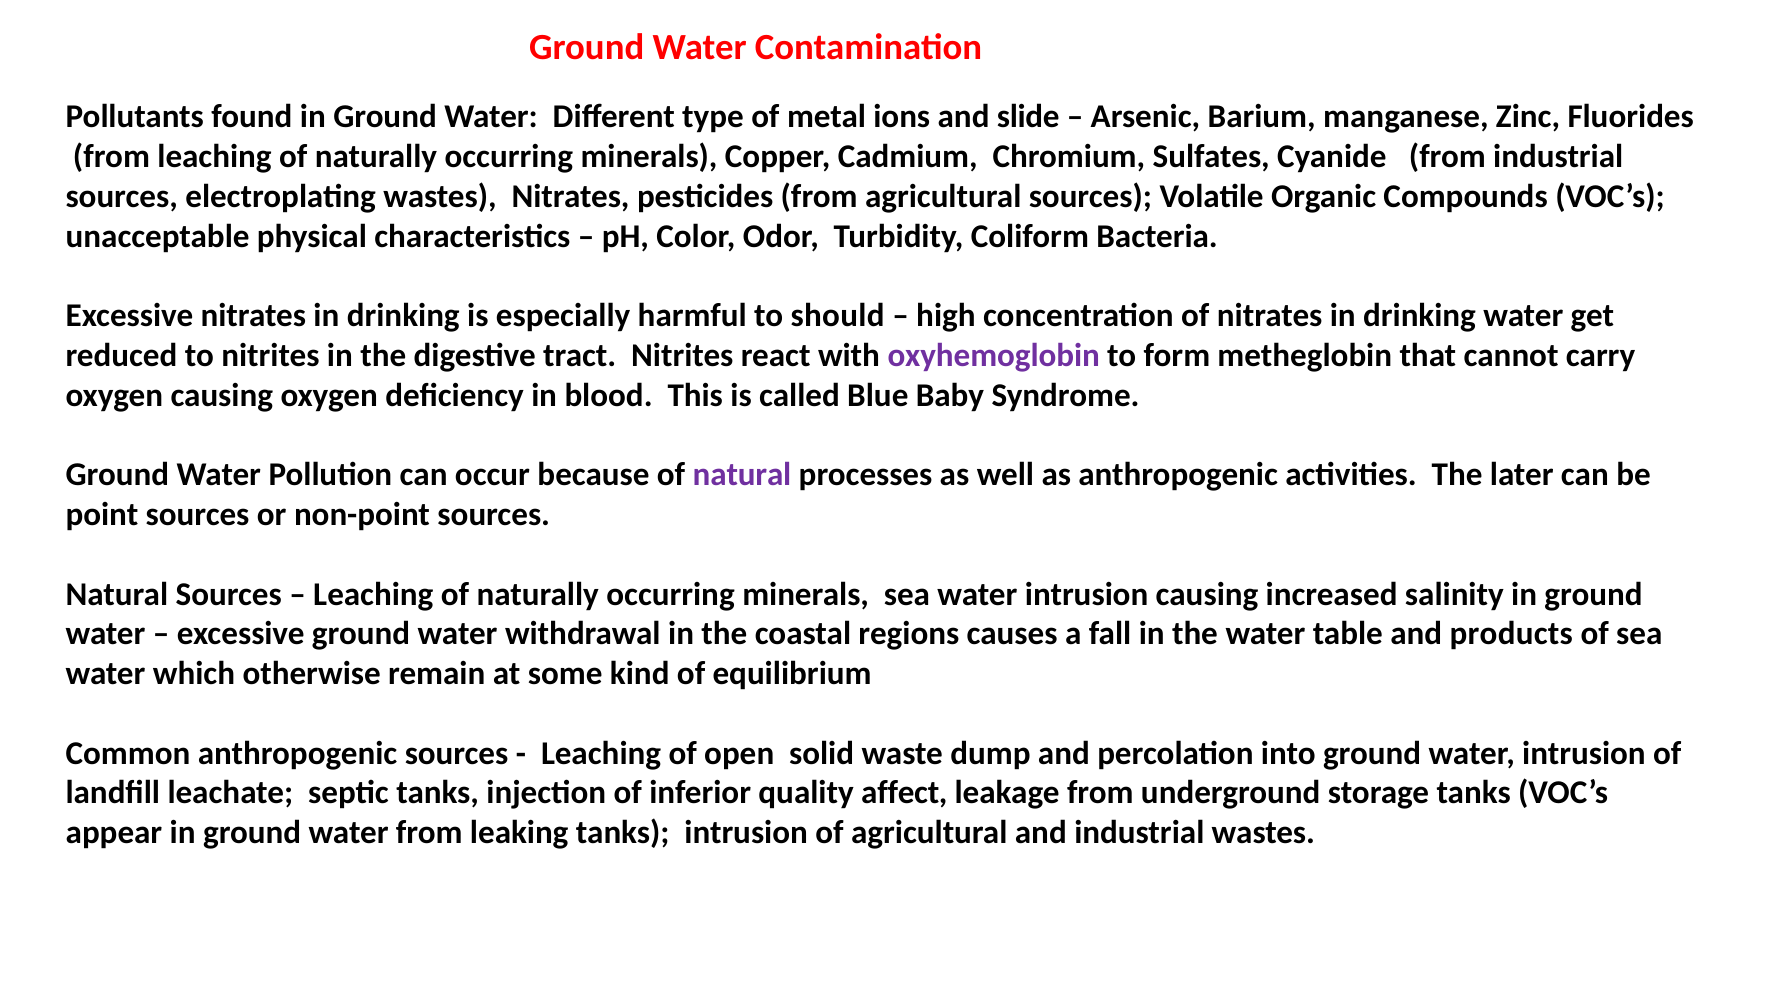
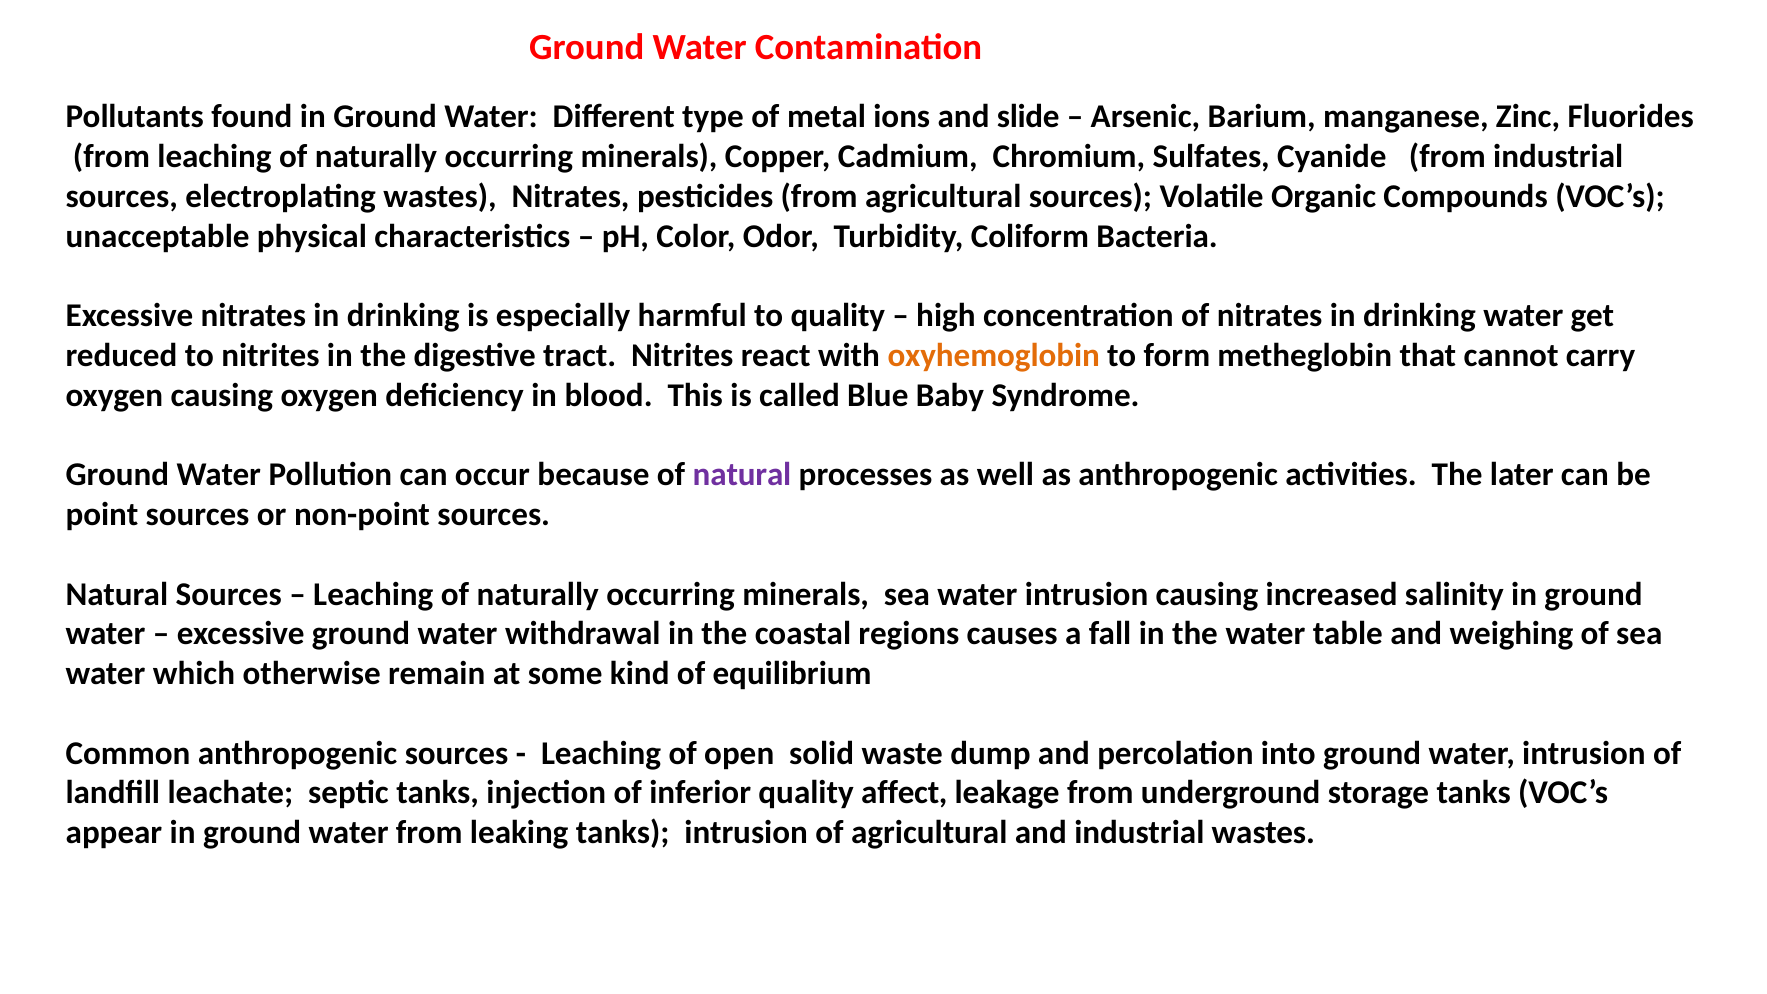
to should: should -> quality (838, 316)
oxyhemoglobin colour: purple -> orange (994, 356)
products: products -> weighing (1511, 634)
